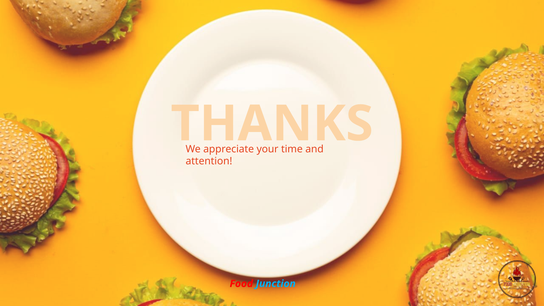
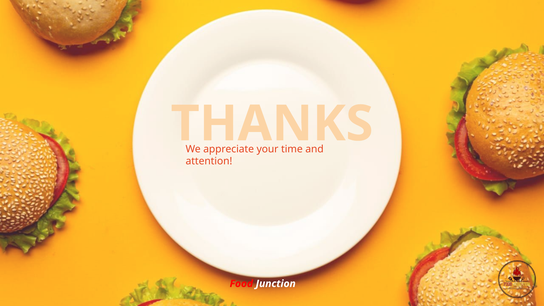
Junction colour: light blue -> white (276, 284)
